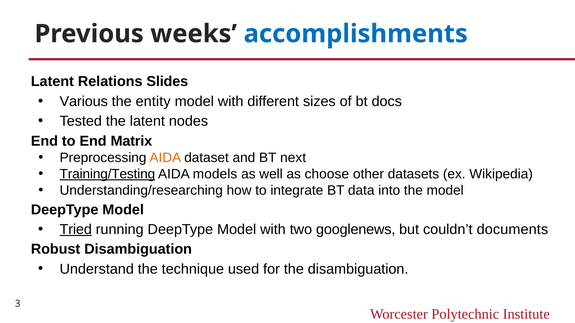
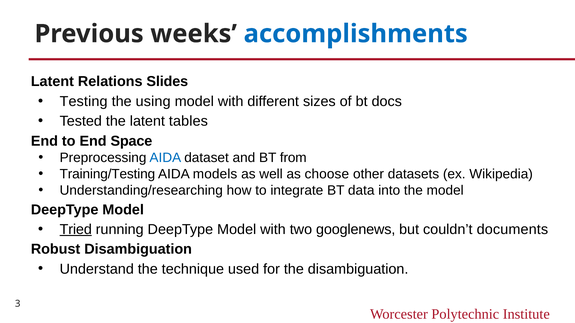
Various: Various -> Testing (84, 102)
entity: entity -> using (153, 102)
nodes: nodes -> tables (188, 121)
Matrix: Matrix -> Space (131, 141)
AIDA colour: orange -> blue (165, 158)
next: next -> from (293, 158)
Training/Testing underline: present -> none (107, 174)
